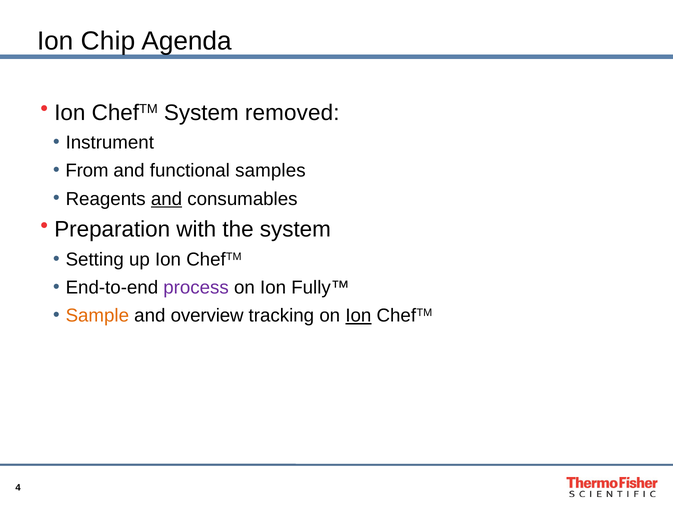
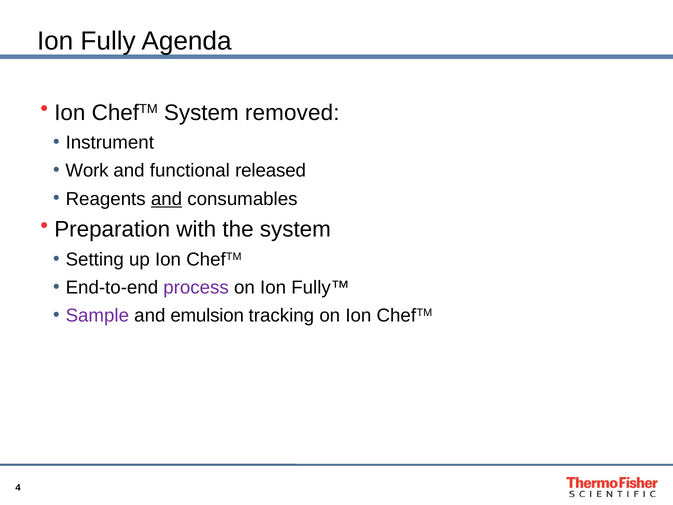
Chip: Chip -> Fully (108, 41)
From: From -> Work (87, 171)
samples: samples -> released (271, 171)
Sample colour: orange -> purple (97, 315)
overview: overview -> emulsion (207, 315)
Ion underline: present -> none (358, 315)
